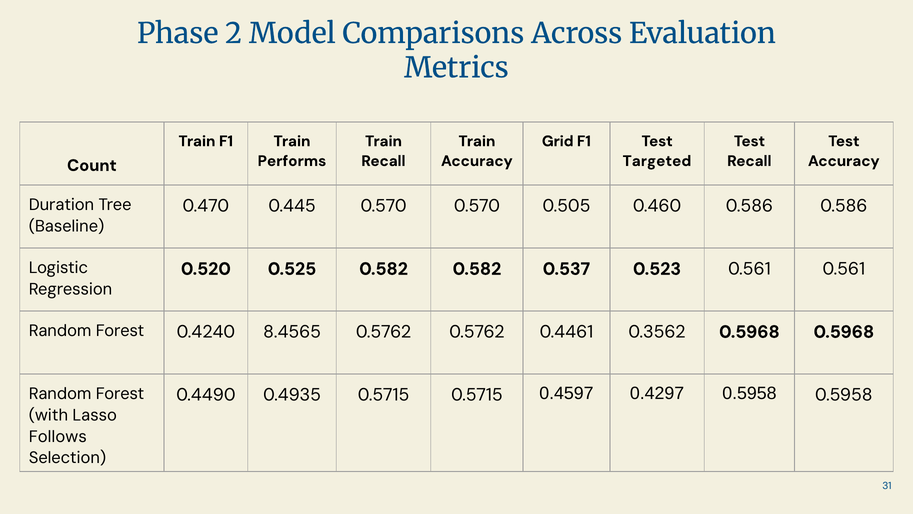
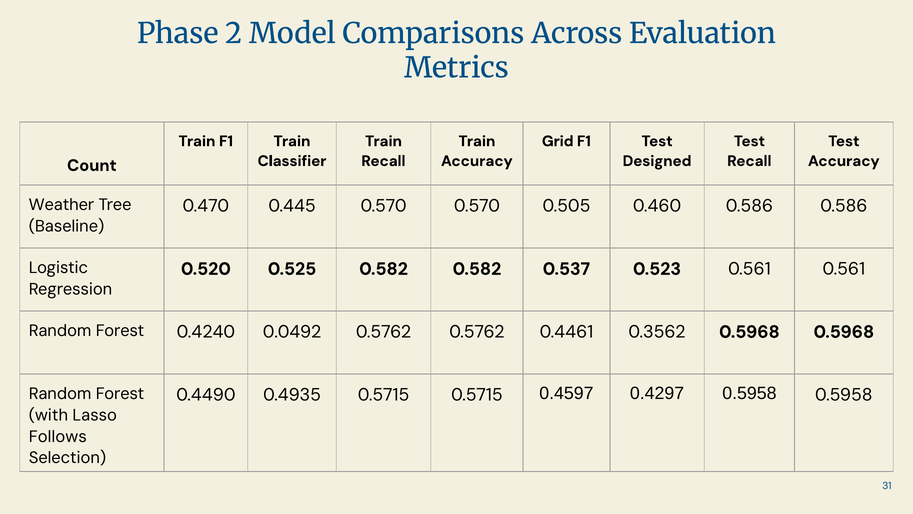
Performs: Performs -> Classifier (292, 161)
Targeted: Targeted -> Designed (657, 161)
Duration: Duration -> Weather (62, 205)
8.4565: 8.4565 -> 0.0492 (292, 332)
